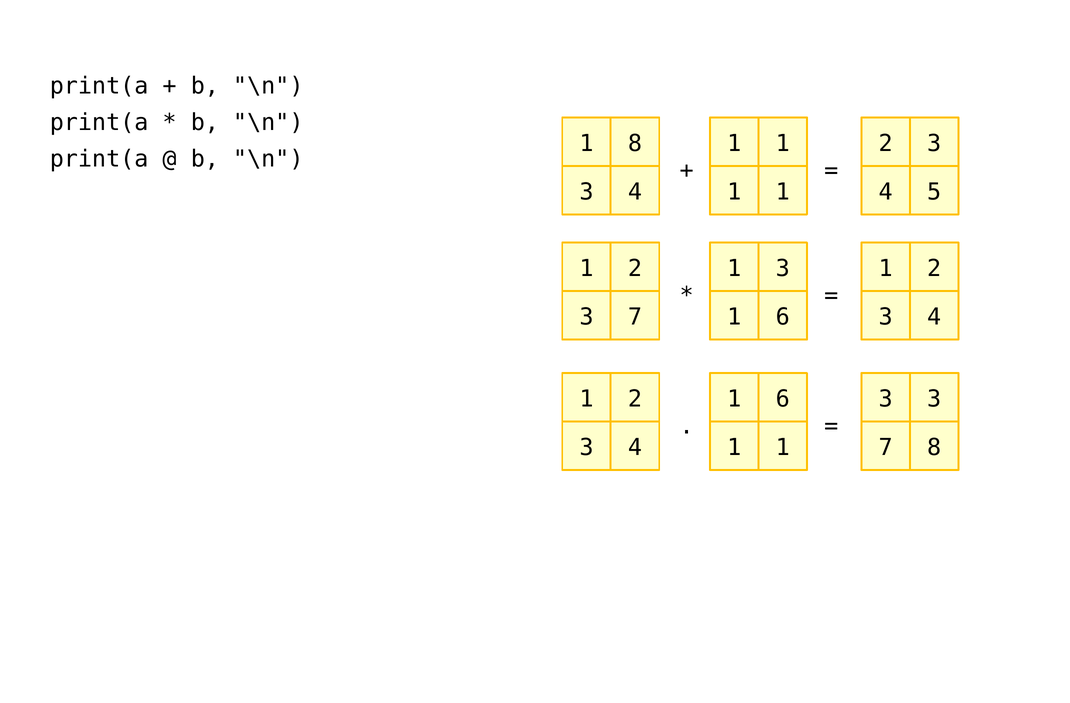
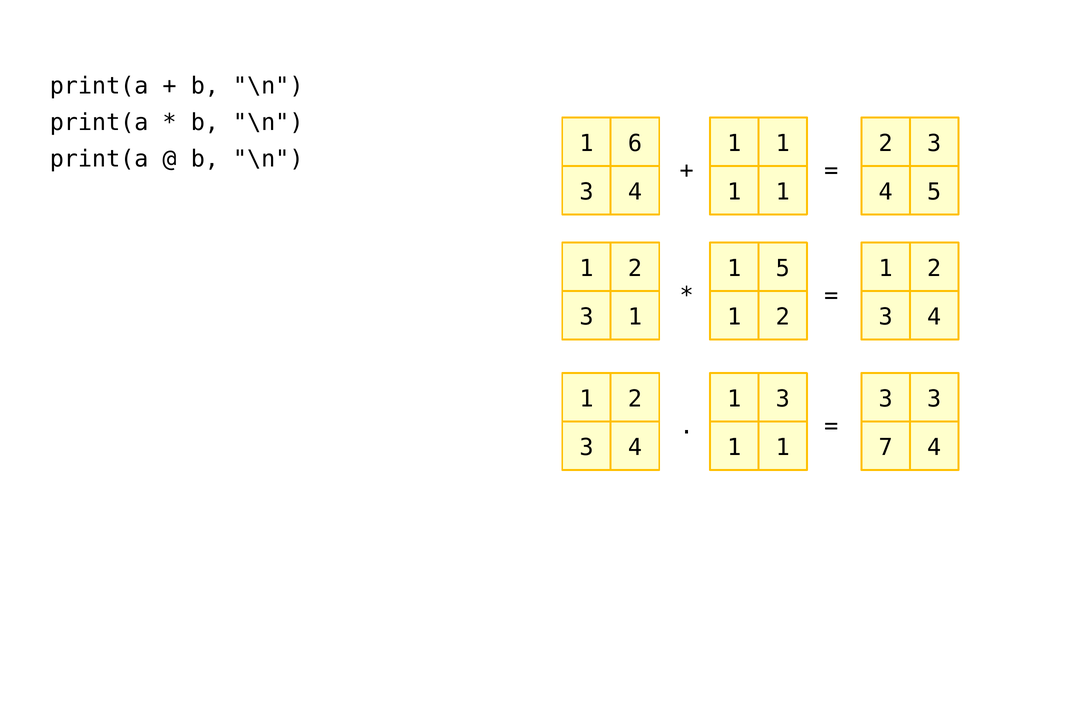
1 8: 8 -> 6 (635, 143)
1 3: 3 -> 5 (783, 268)
7: 7 -> 1 (635, 317)
6: 6 -> 2 (783, 317)
6: 6 -> 3 (783, 399)
7 8: 8 -> 4 (934, 447)
